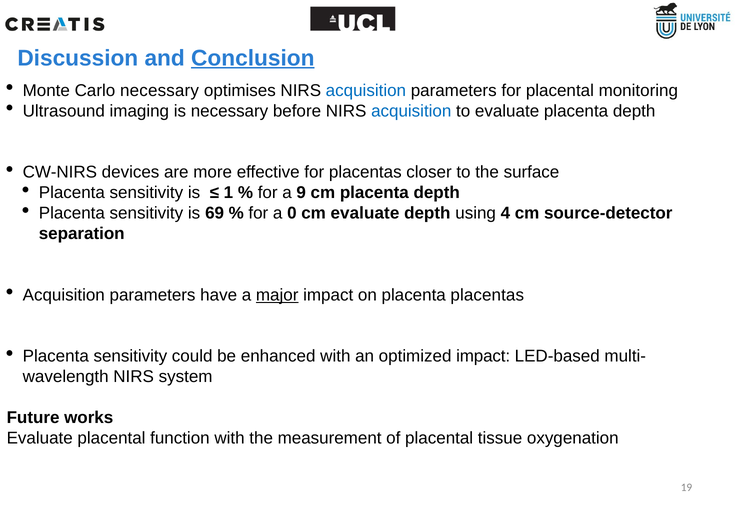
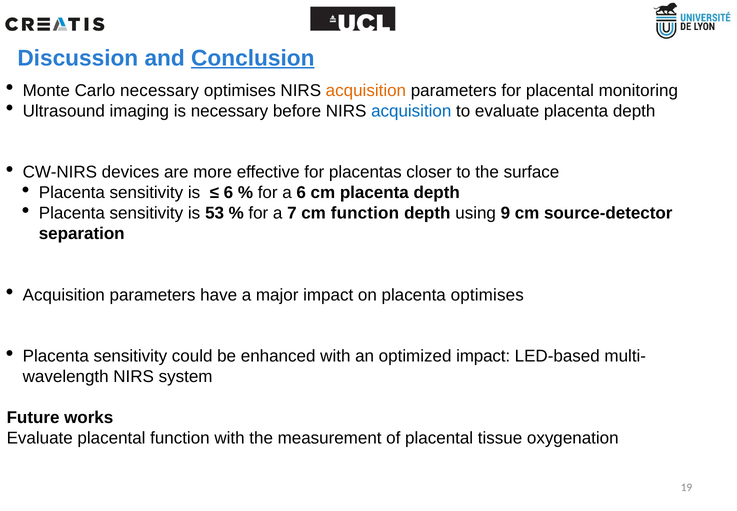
acquisition colour: blue -> orange (366, 90)
1: 1 -> 6 (228, 192)
a 9: 9 -> 6 (301, 192)
69: 69 -> 53 (215, 213)
0: 0 -> 7 (292, 213)
cm evaluate: evaluate -> function (365, 213)
4: 4 -> 9 (505, 213)
major underline: present -> none (277, 295)
placenta placentas: placentas -> optimises (487, 295)
